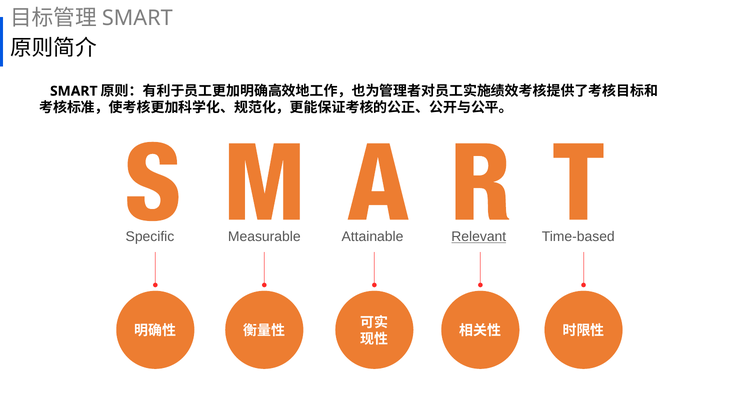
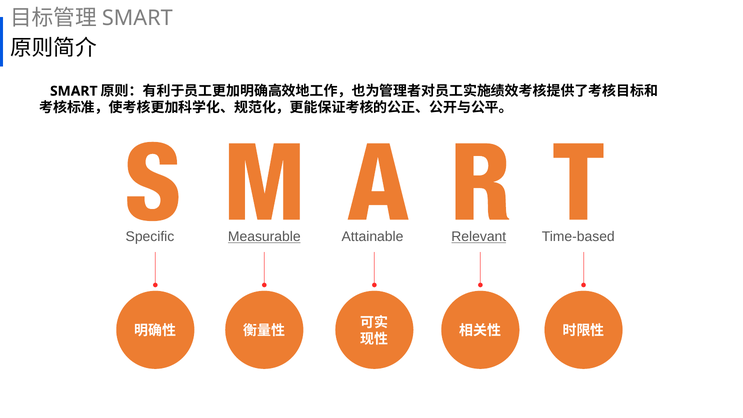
Measurable underline: none -> present (264, 237)
